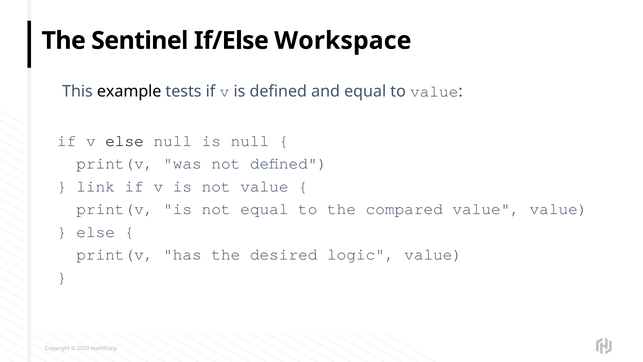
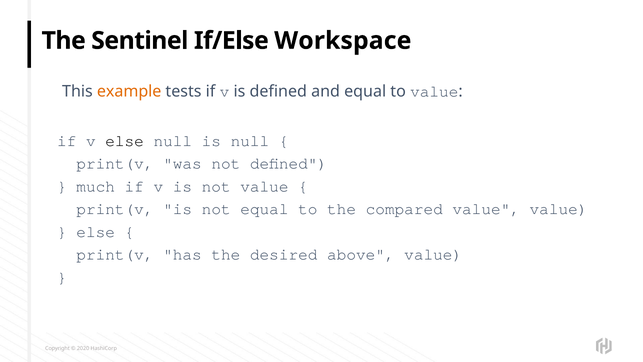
example colour: black -> orange (129, 91)
link: link -> much (96, 186)
logic: logic -> above (361, 254)
